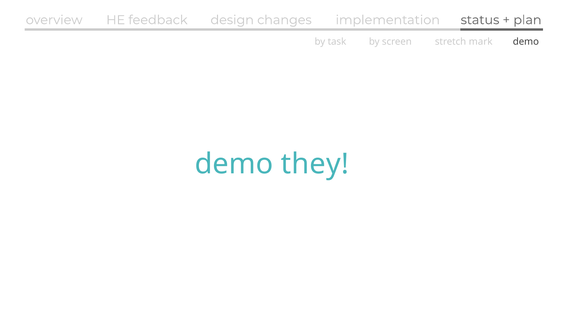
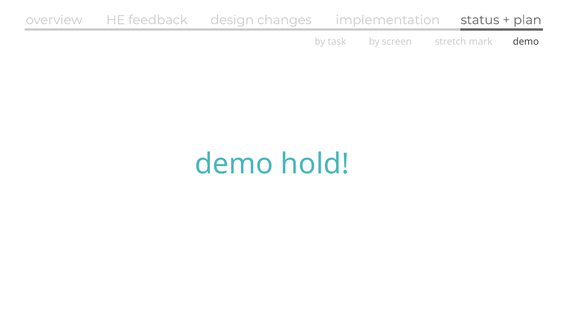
they: they -> hold (315, 164)
